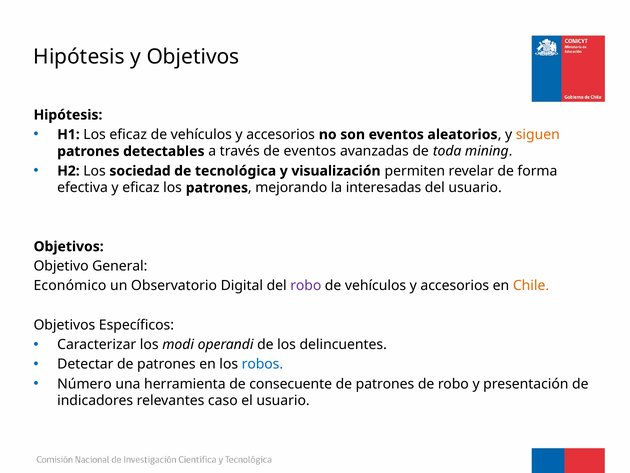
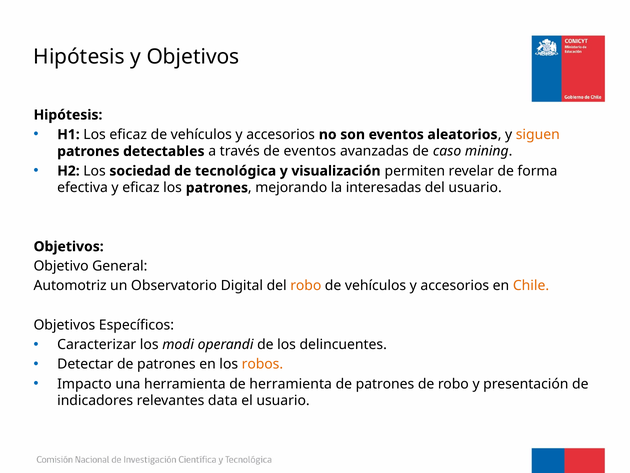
toda: toda -> caso (447, 151)
Económico: Económico -> Automotriz (70, 286)
robo colour: purple -> orange (306, 286)
robos colour: blue -> orange (262, 364)
Número: Número -> Impacto (84, 384)
de consecuente: consecuente -> herramienta (291, 384)
caso: caso -> data (223, 400)
